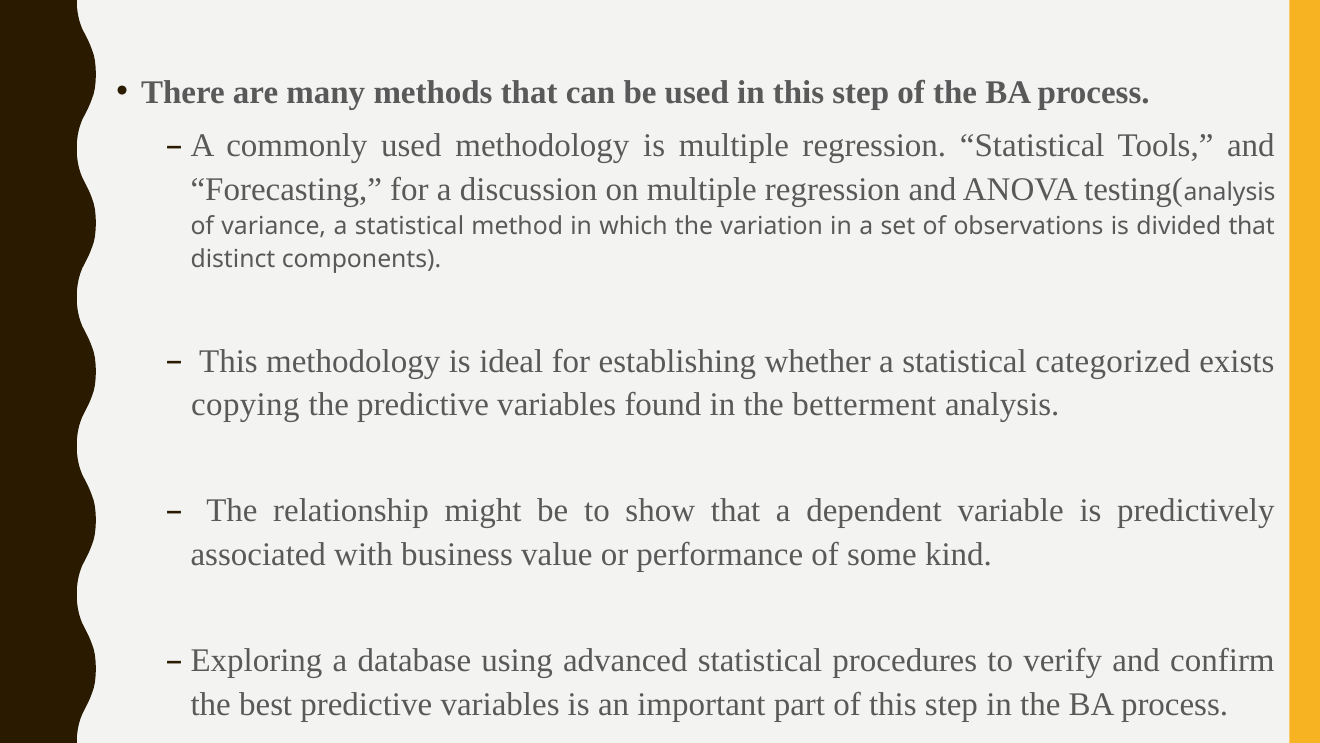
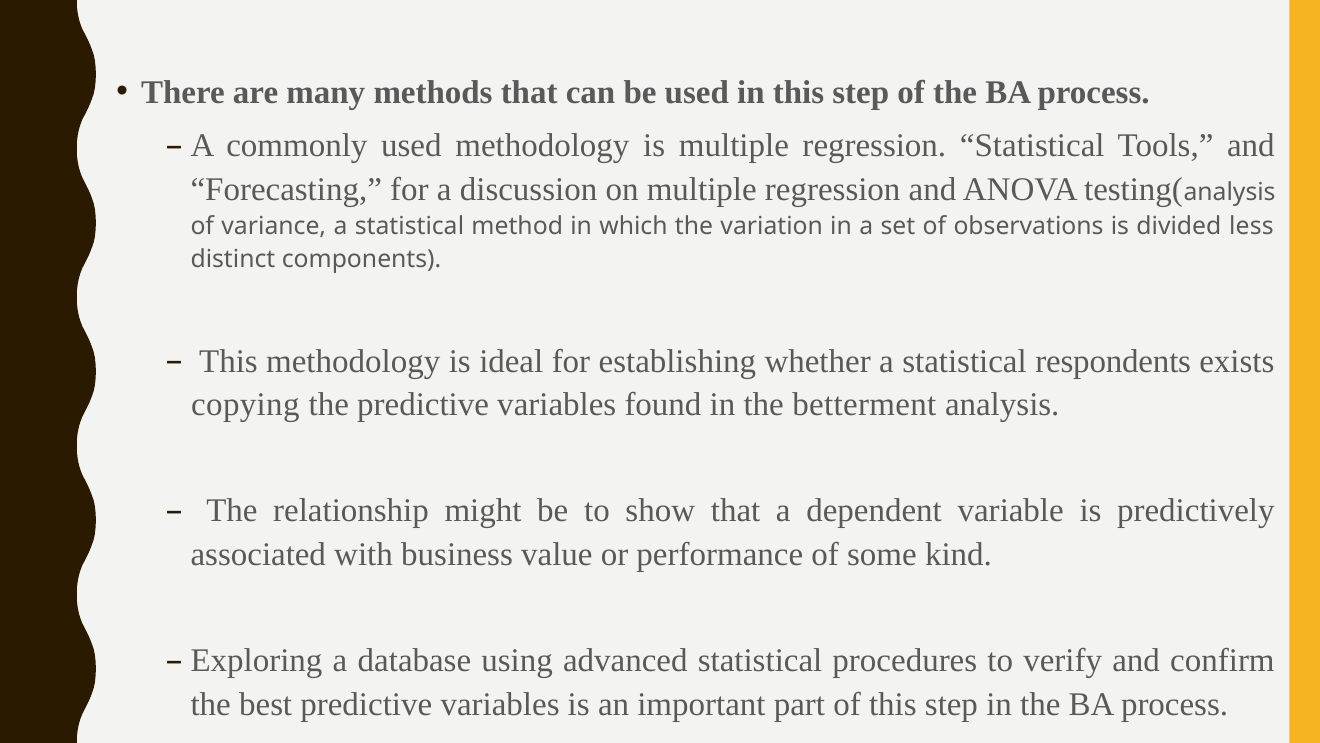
divided that: that -> less (1251, 226)
categorized: categorized -> respondents (1113, 361)
